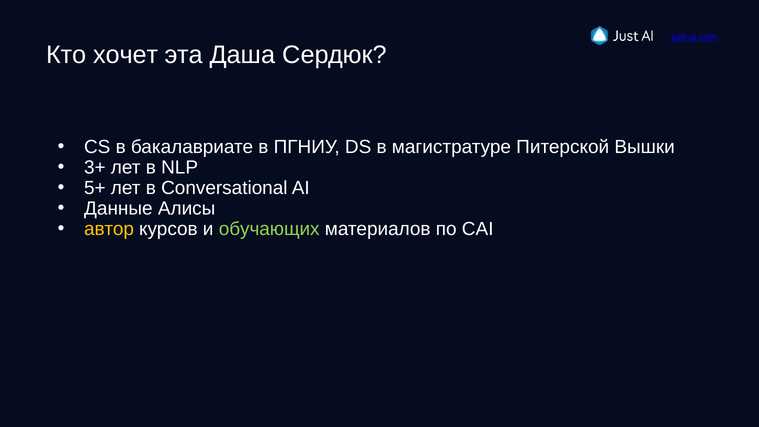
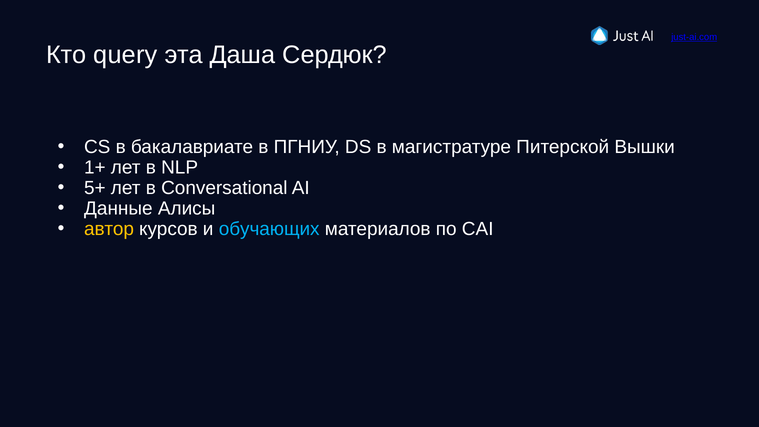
хочет: хочет -> query (125, 55)
3+: 3+ -> 1+ (95, 167)
обучающих colour: light green -> light blue (269, 229)
